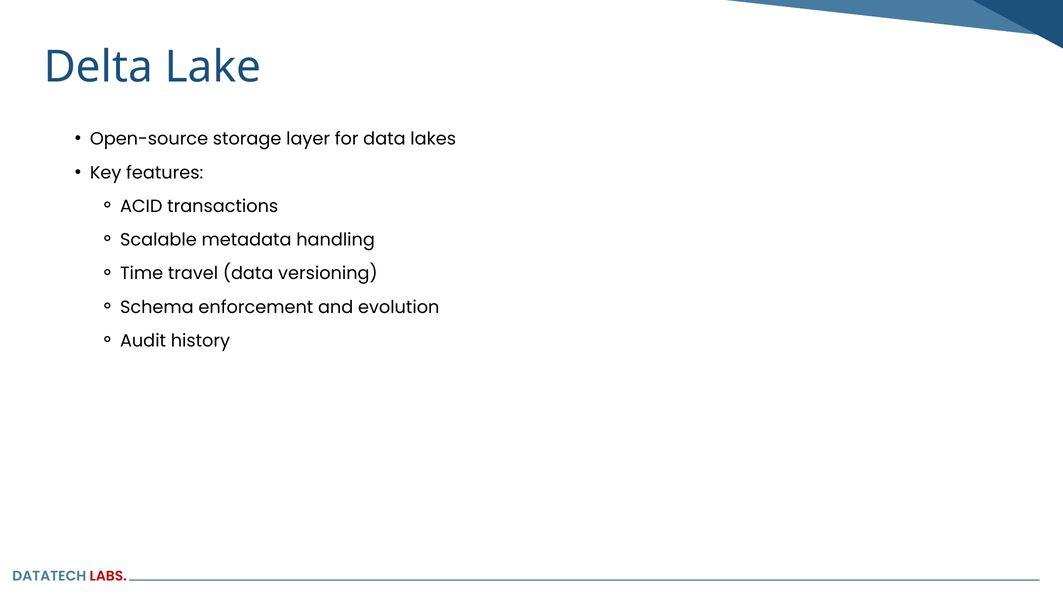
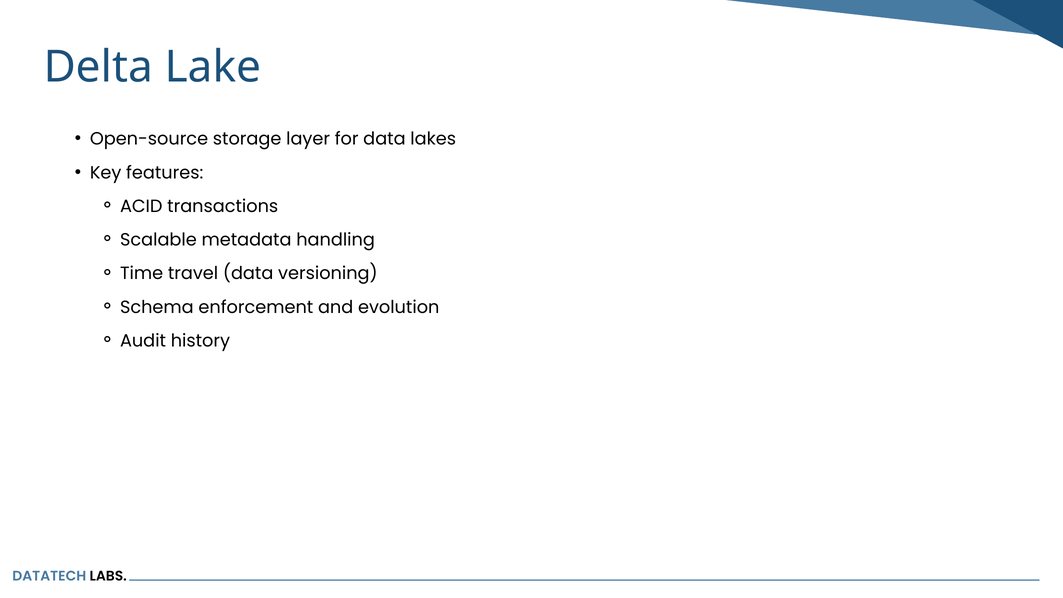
LABS colour: red -> black (108, 576)
